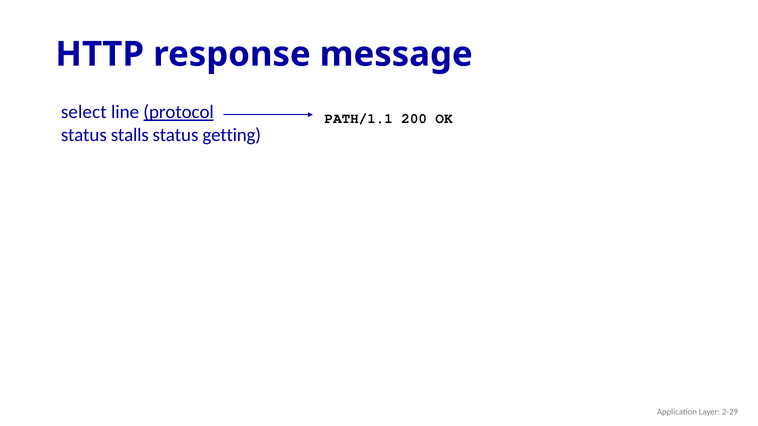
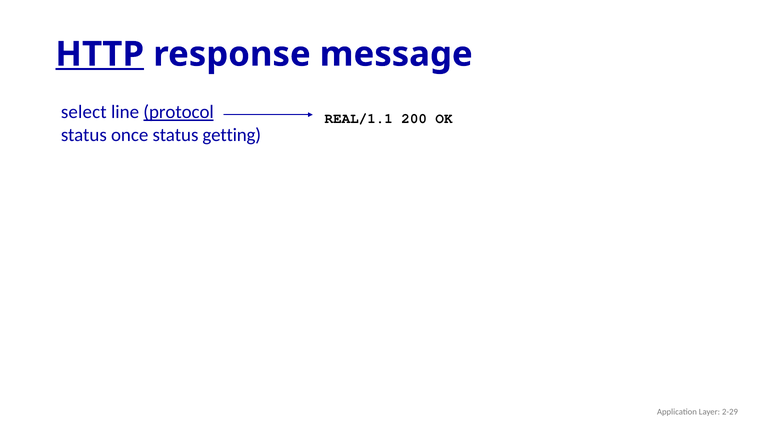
HTTP underline: none -> present (100, 54)
PATH/1.1: PATH/1.1 -> REAL/1.1 (359, 119)
stalls: stalls -> once (130, 135)
